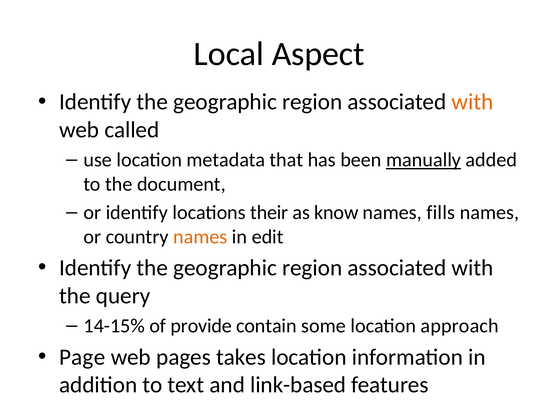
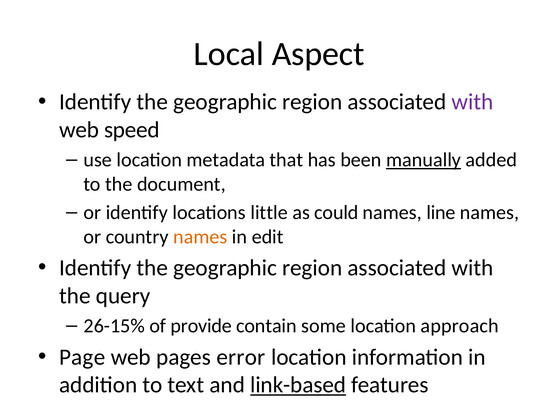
with colour: orange -> purple (473, 102)
called: called -> speed (132, 130)
their: their -> little (269, 213)
know: know -> could (336, 213)
fills: fills -> line (441, 213)
14-15%: 14-15% -> 26-15% (114, 326)
takes: takes -> error (241, 357)
link-based underline: none -> present (298, 385)
